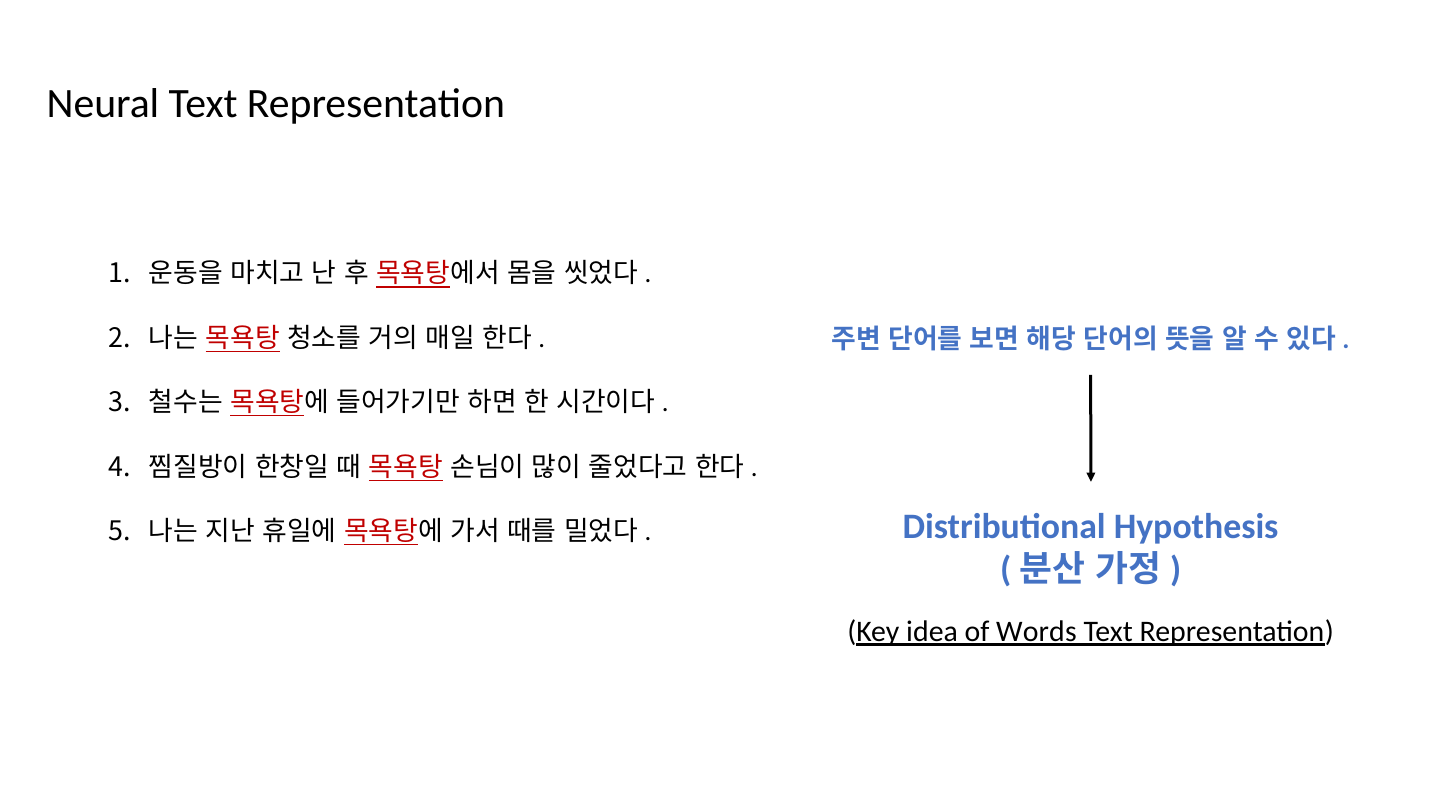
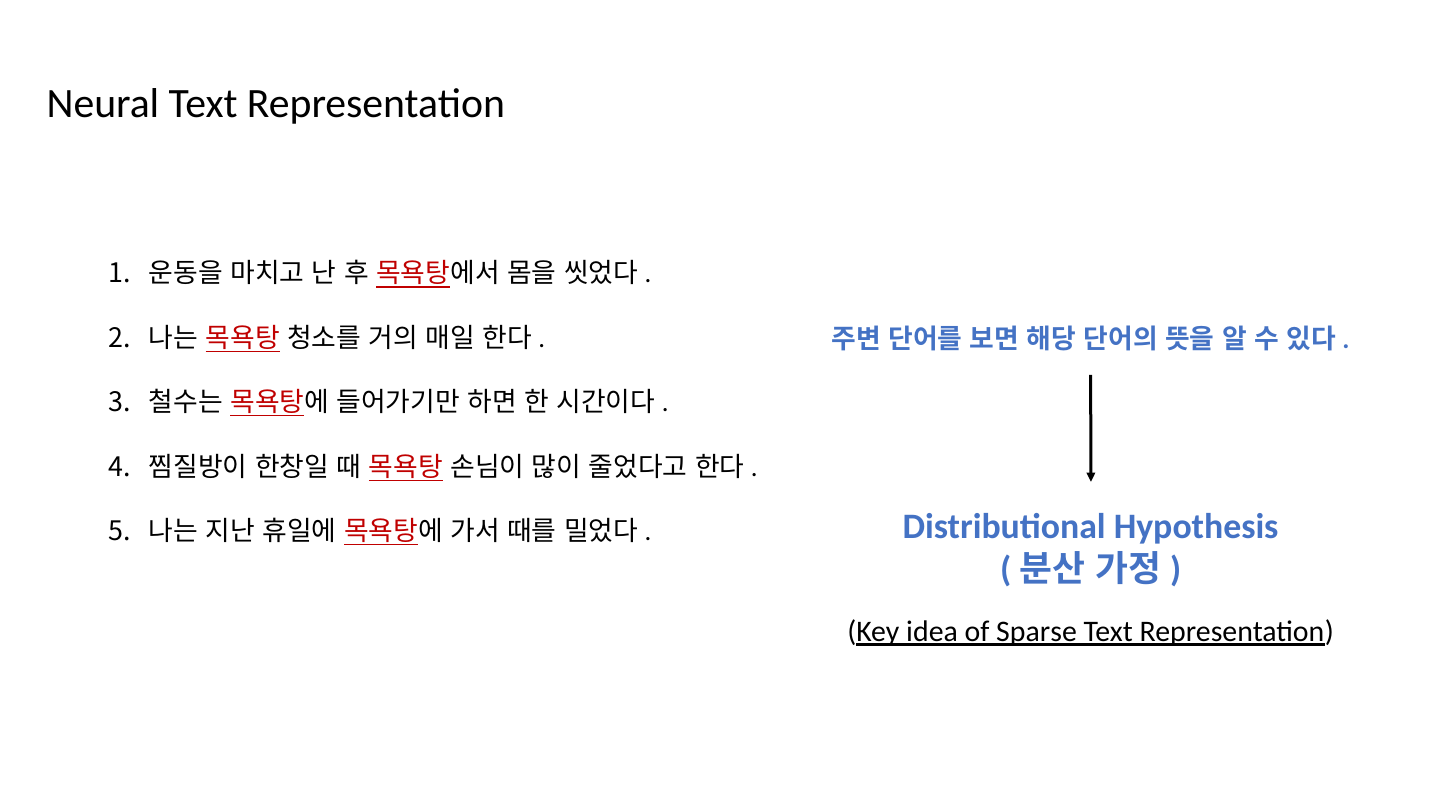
Words: Words -> Sparse (1036, 632)
